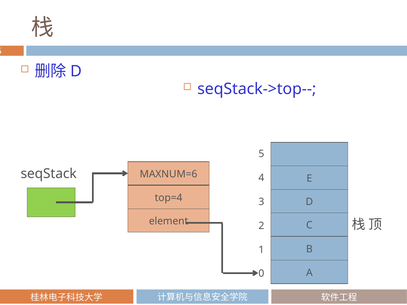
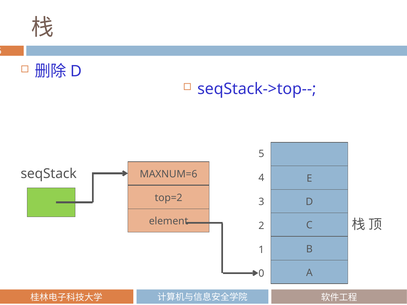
top=4: top=4 -> top=2 (169, 198)
